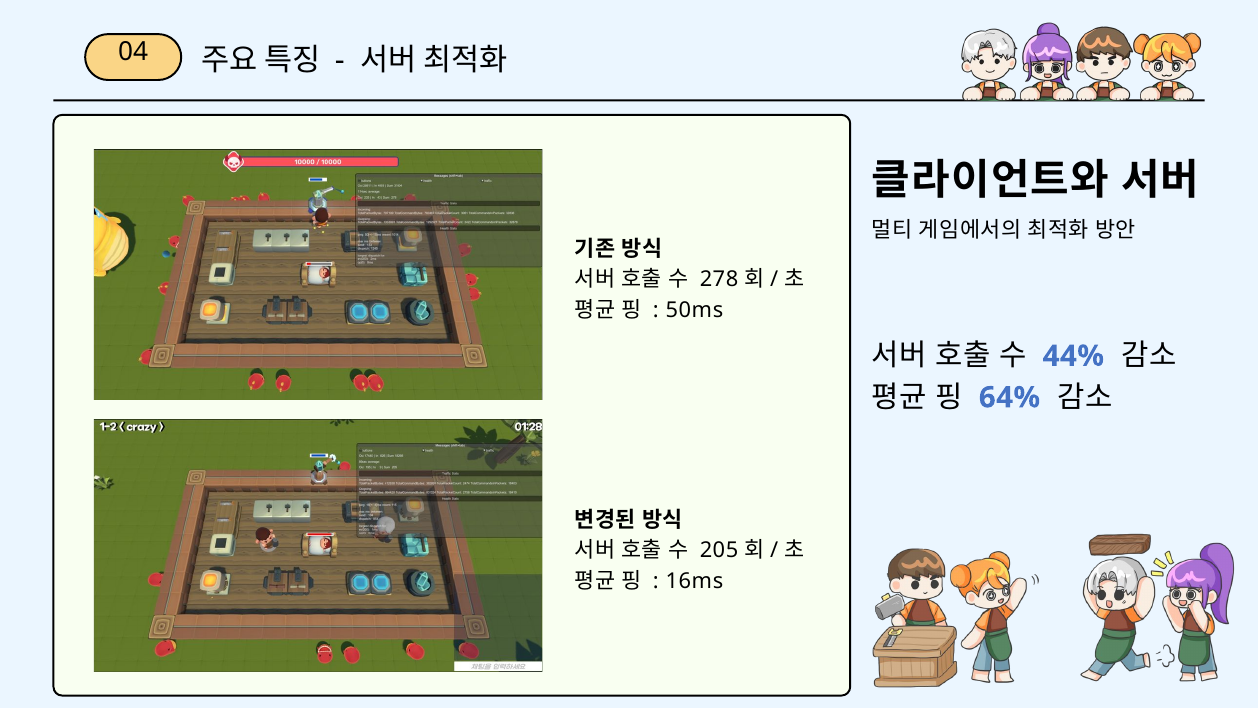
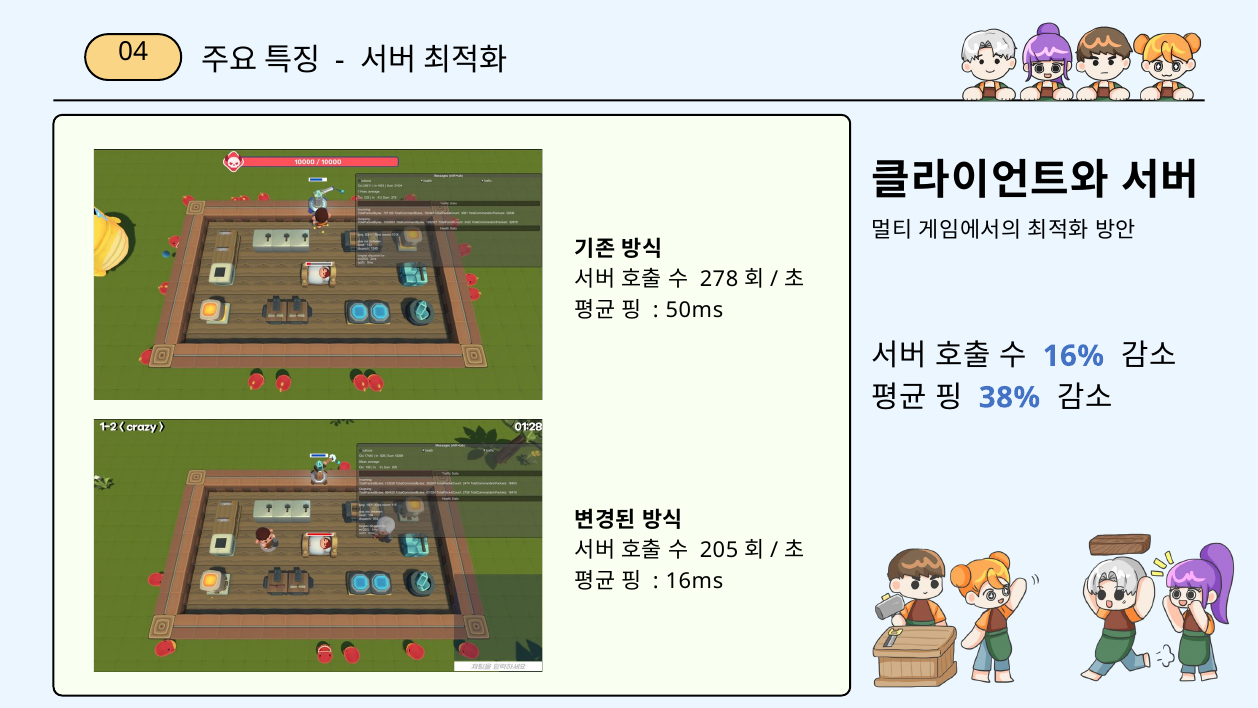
44%: 44% -> 16% (1073, 356)
64%: 64% -> 38% (1009, 397)
